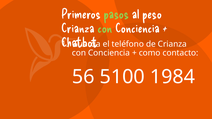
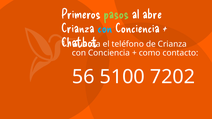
peso: peso -> abre (152, 14)
con colour: light green -> light blue (105, 29)
1984: 1984 -> 7202 (172, 77)
